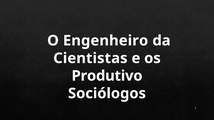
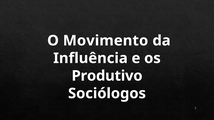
Engenheiro: Engenheiro -> Movimento (106, 41)
Cientistas: Cientistas -> Influência (90, 58)
